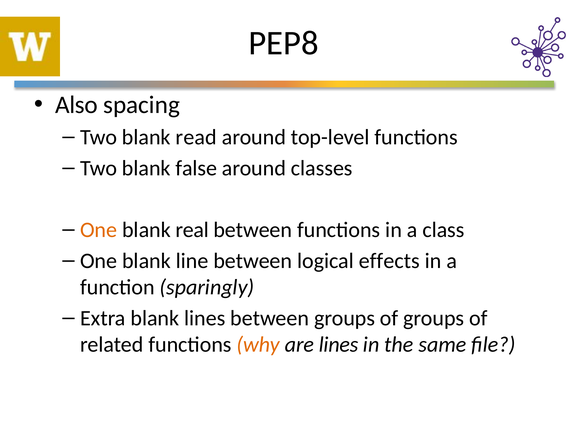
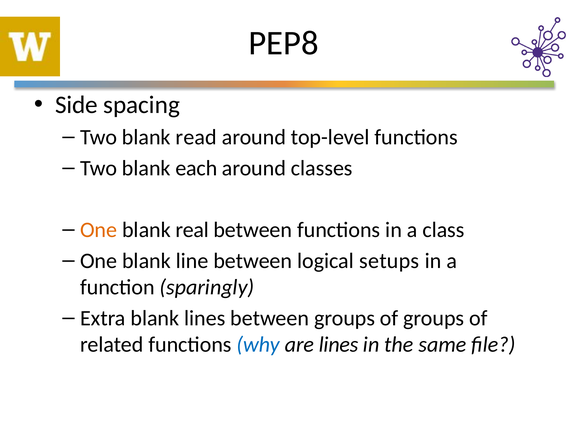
Also: Also -> Side (76, 105)
false: false -> each (196, 168)
effects: effects -> setups (389, 261)
why colour: orange -> blue (258, 345)
